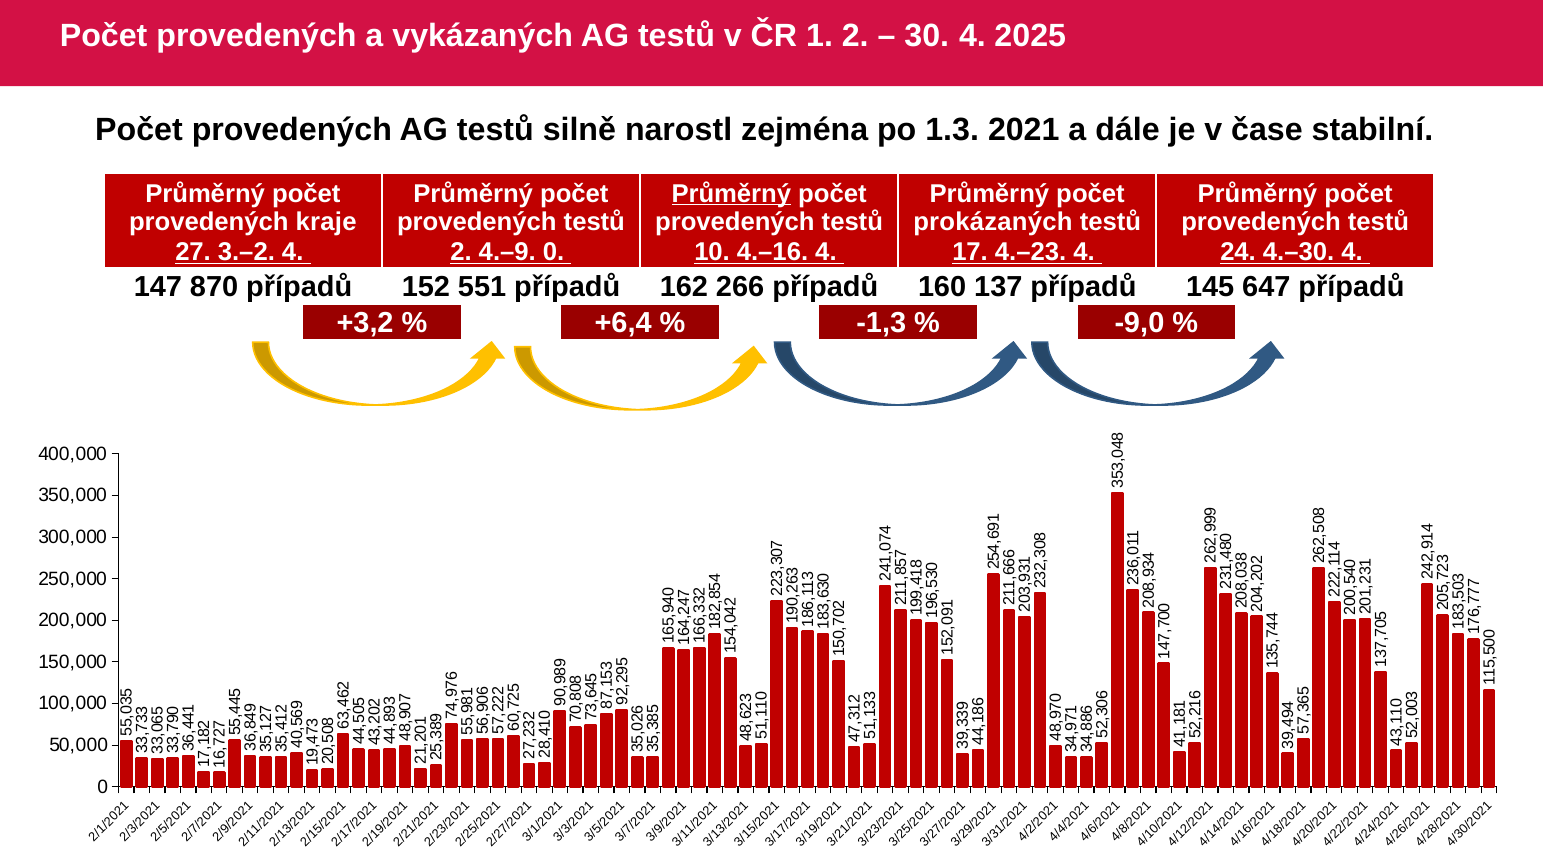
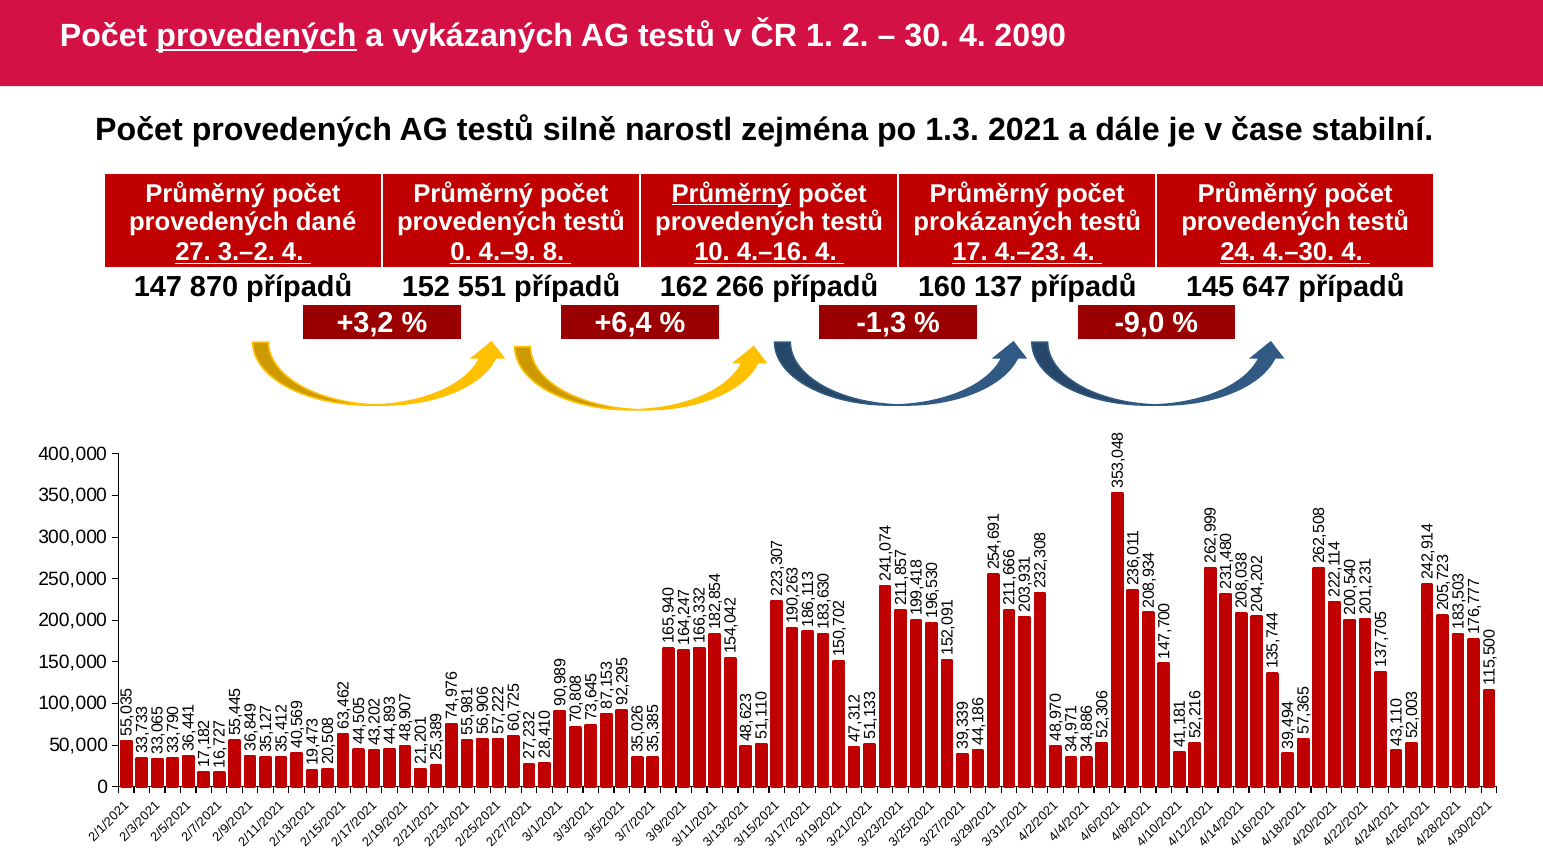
provedených underline: none -> present (256, 36)
2025: 2025 -> 2090 (1030, 36)
kraje: kraje -> dané (326, 222)
3.–2 4 2: 2 -> 0 (461, 252)
4.–9 0: 0 -> 8 (554, 252)
